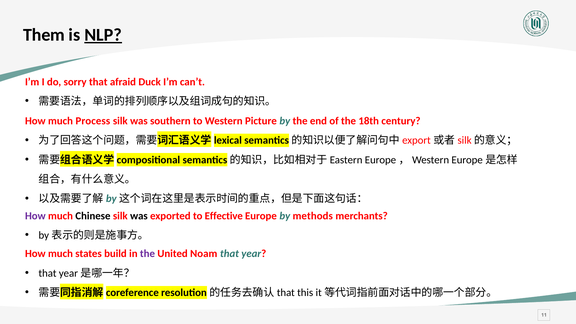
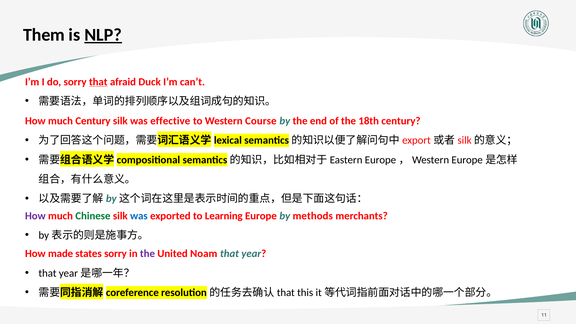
that underline: none -> present (98, 82)
much Process: Process -> Century (93, 121)
southern: southern -> effective (170, 121)
Picture: Picture -> Course (261, 121)
Chinese colour: black -> green (93, 216)
was colour: black -> blue (139, 216)
Effective: Effective -> Learning (224, 216)
much: much -> made (61, 254)
states build: build -> sorry (115, 254)
